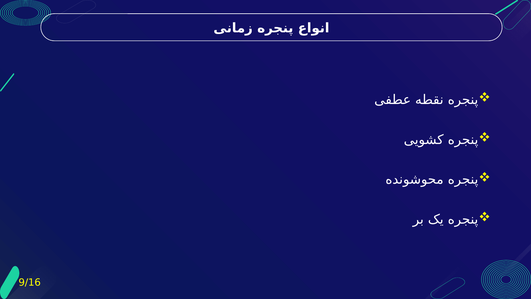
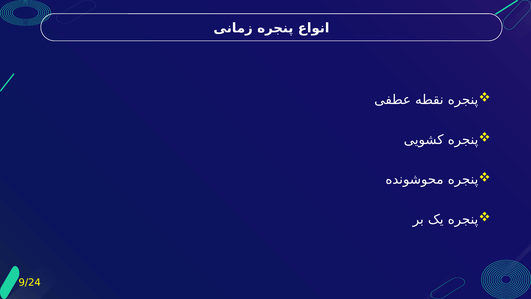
9/16: 9/16 -> 9/24 (30, 282)
